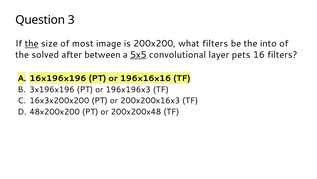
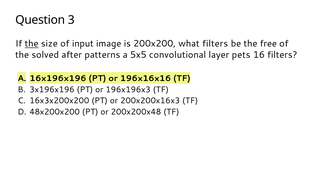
most: most -> input (83, 44)
into: into -> free (268, 44)
between: between -> patterns (102, 55)
5x5 underline: present -> none (138, 55)
